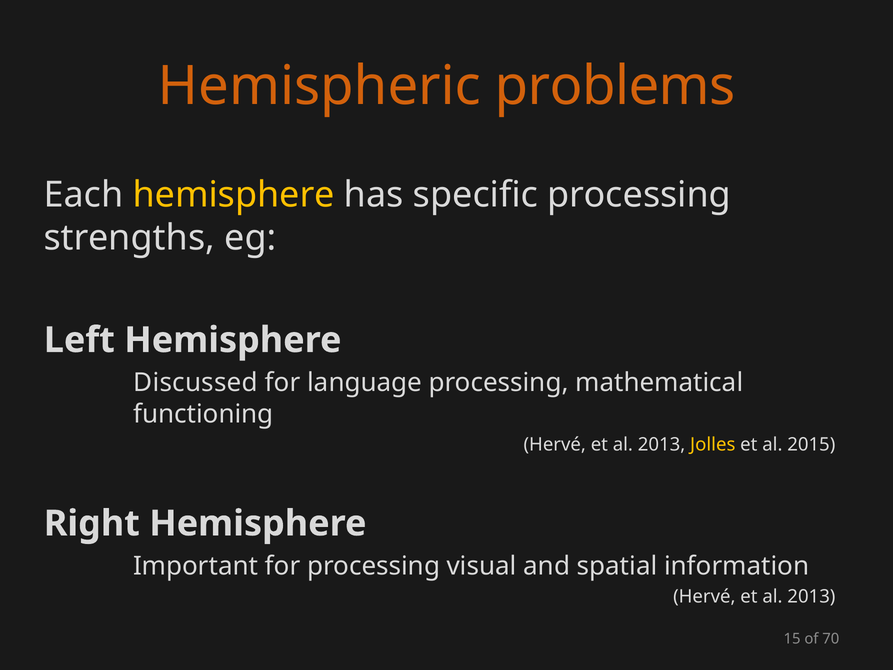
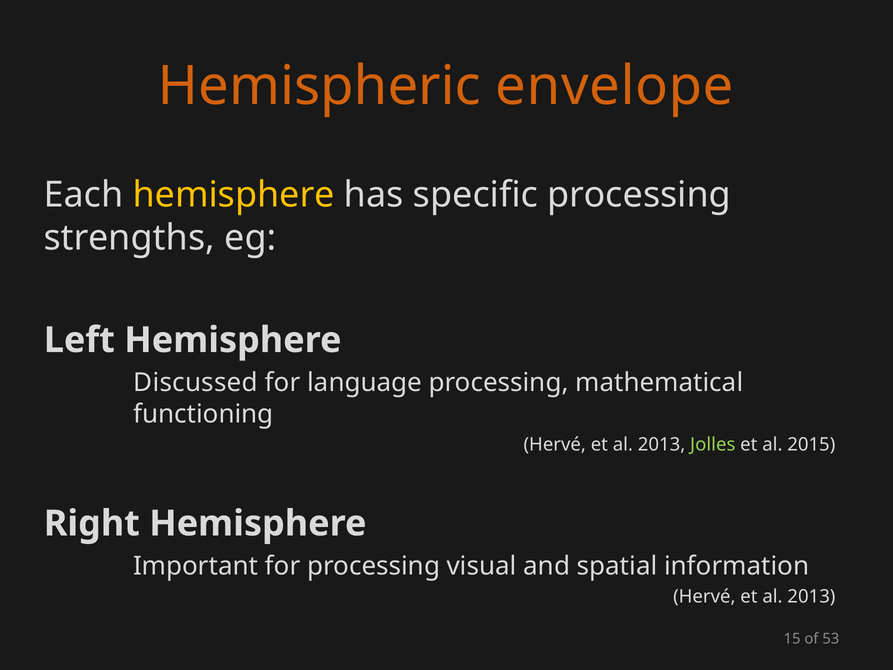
problems: problems -> envelope (615, 86)
Jolles colour: yellow -> light green (713, 444)
70: 70 -> 53 (831, 638)
